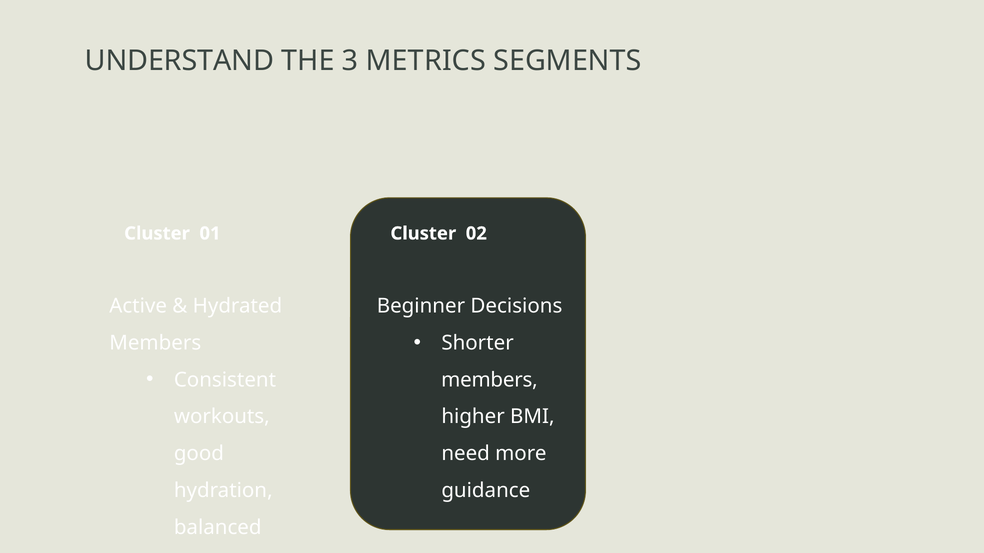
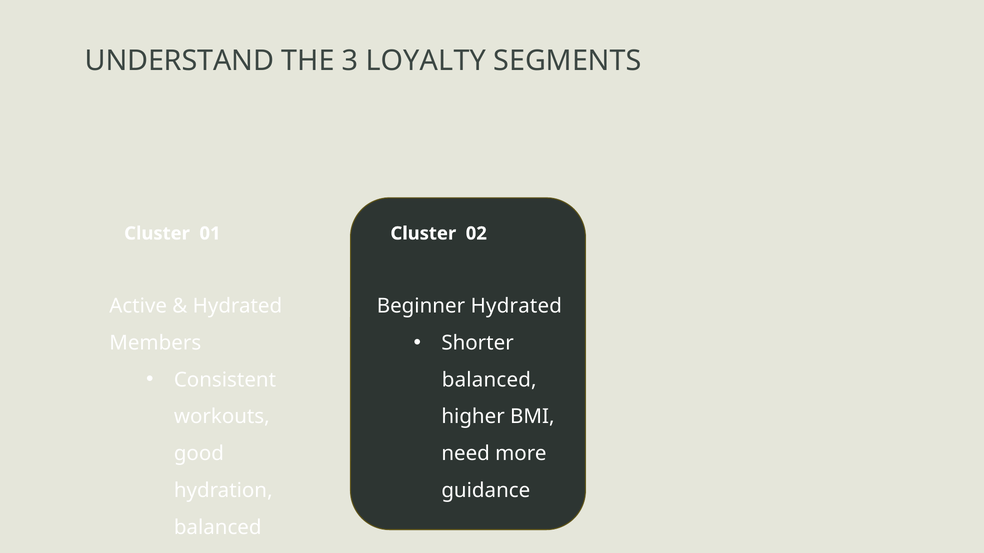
3 METRICS: METRICS -> LOYALTY (426, 61)
Beginner Decisions: Decisions -> Hydrated (516, 306)
members: members -> balanced (489, 380)
